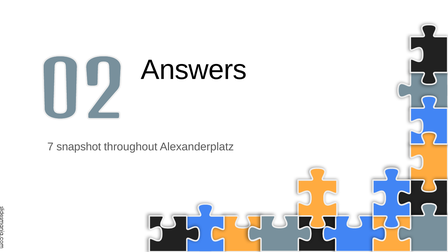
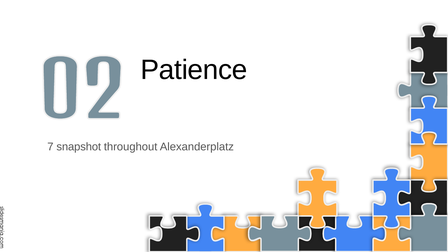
Answers: Answers -> Patience (194, 70)
